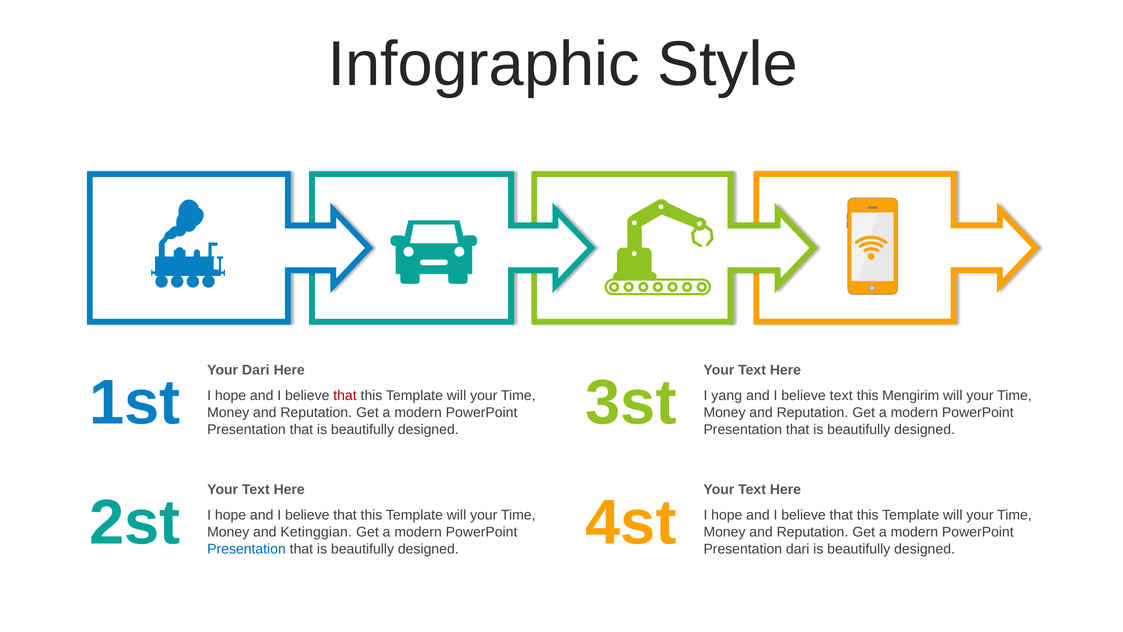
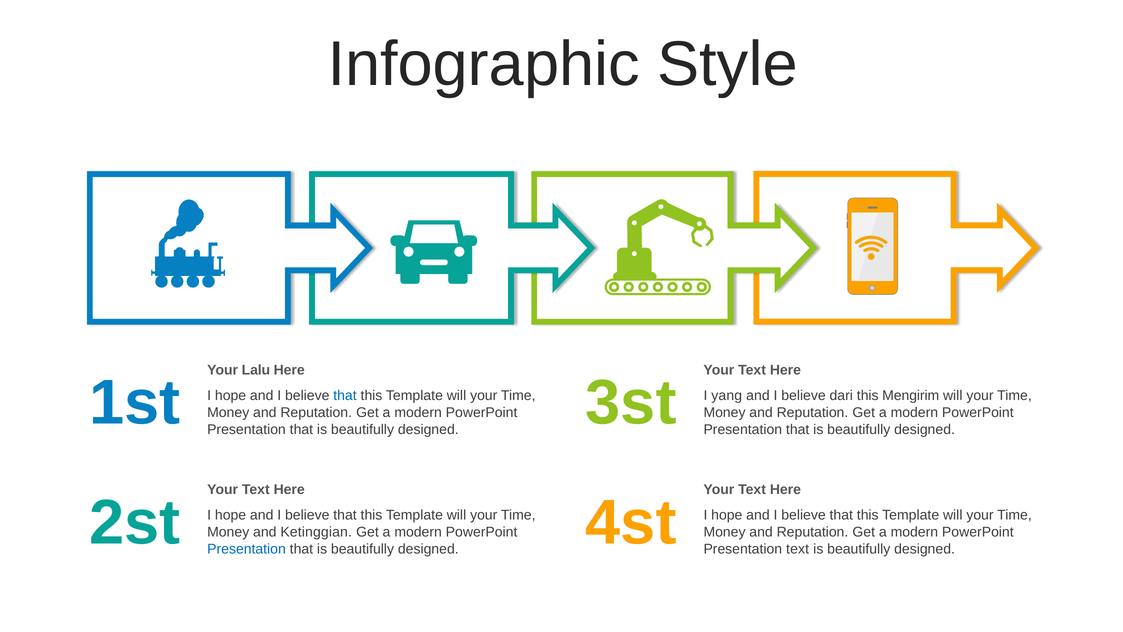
Your Dari: Dari -> Lalu (256, 370)
that colour: red -> blue (345, 396)
believe text: text -> dari (841, 396)
Presentation dari: dari -> text (798, 549)
